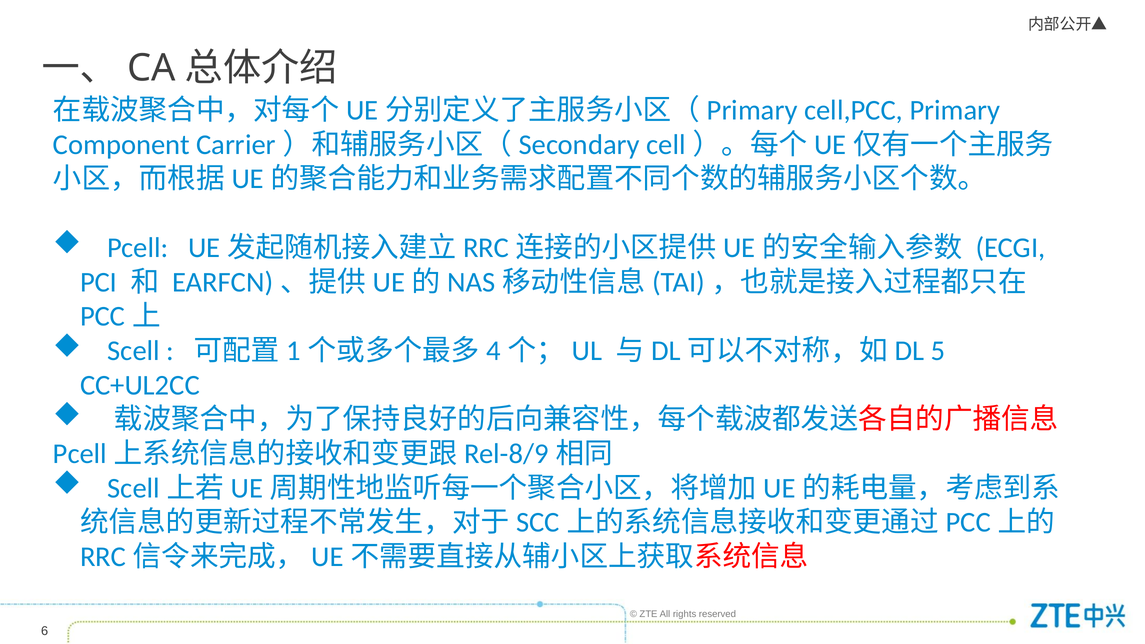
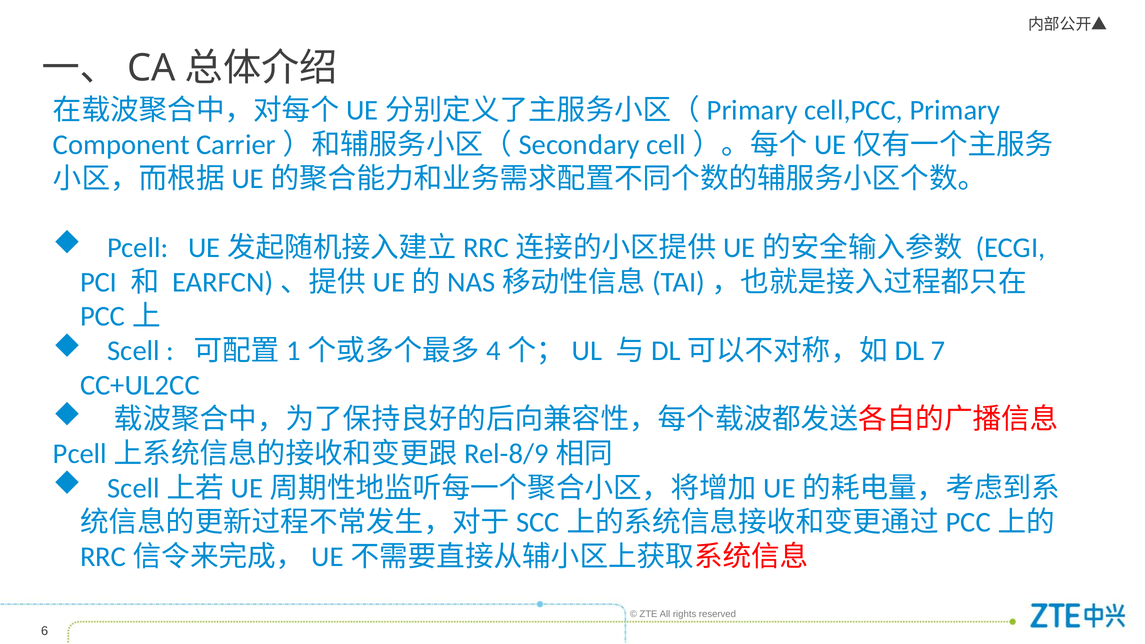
5: 5 -> 7 (938, 351)
